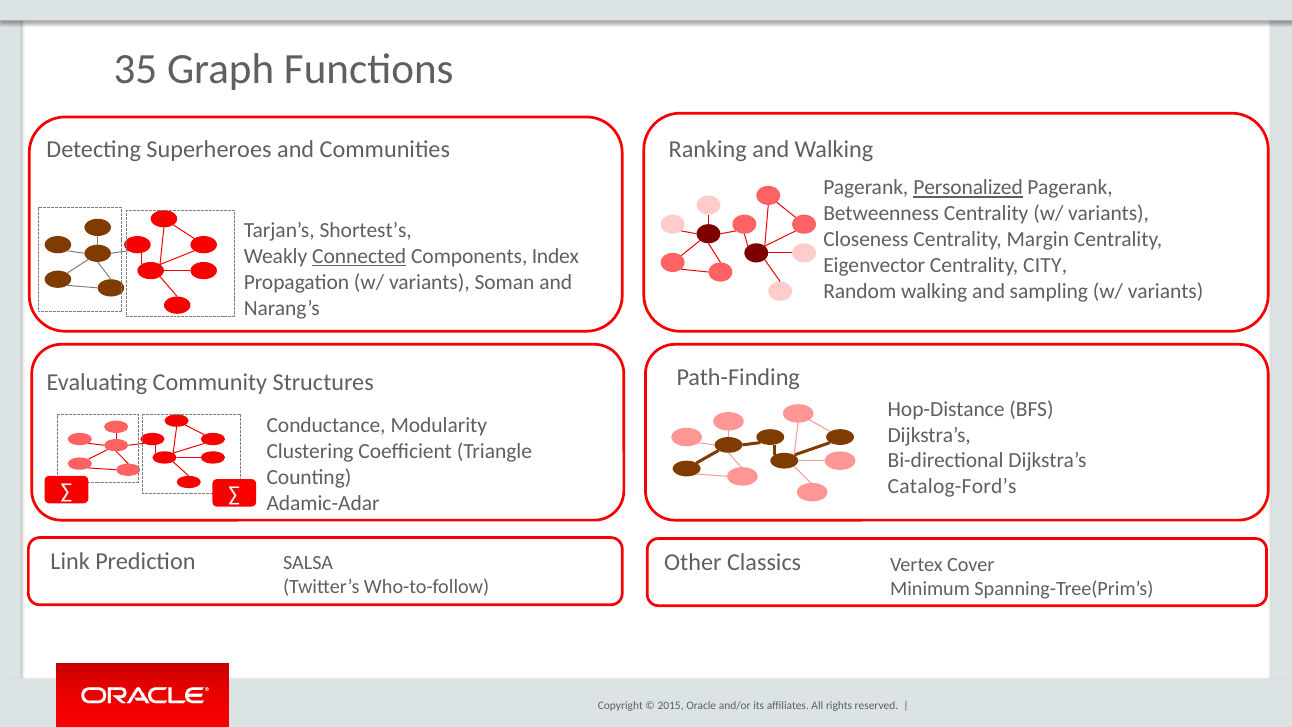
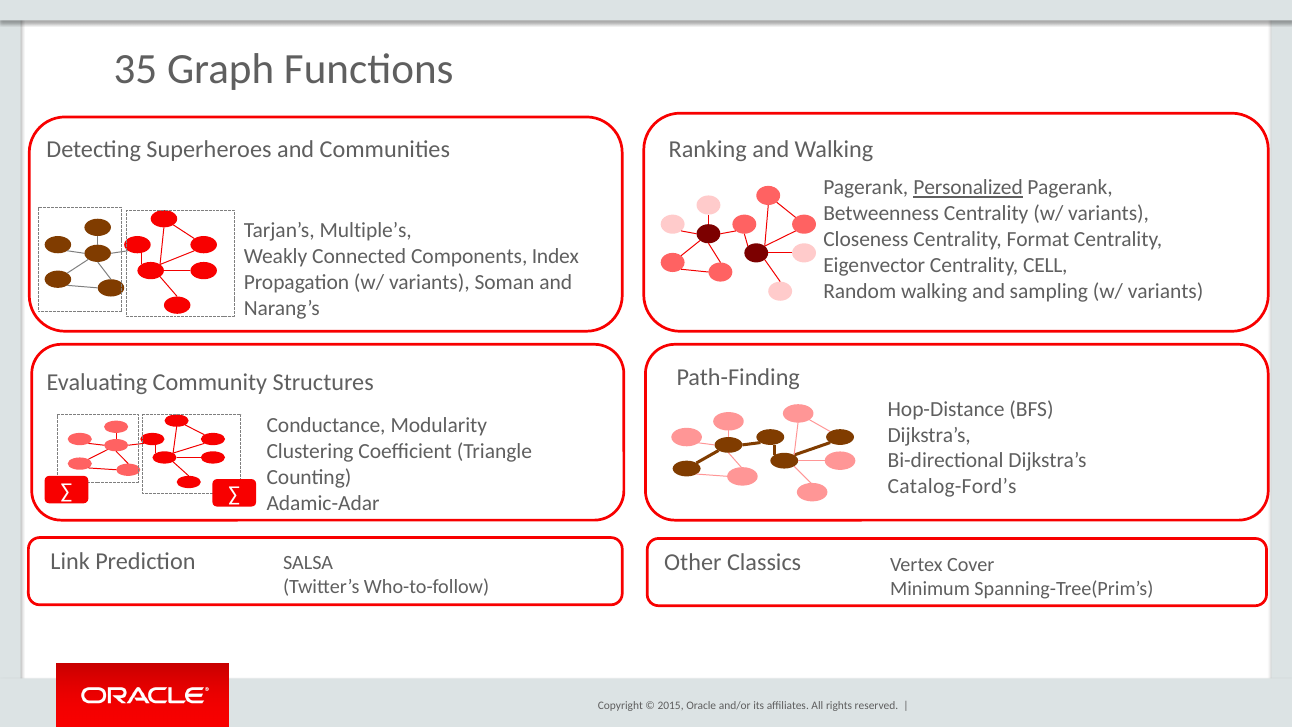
Shortest’s: Shortest’s -> Multiple’s (366, 231)
Margin: Margin -> Format (1038, 239)
Connected underline: present -> none (359, 256)
CITY: CITY -> CELL (1045, 265)
